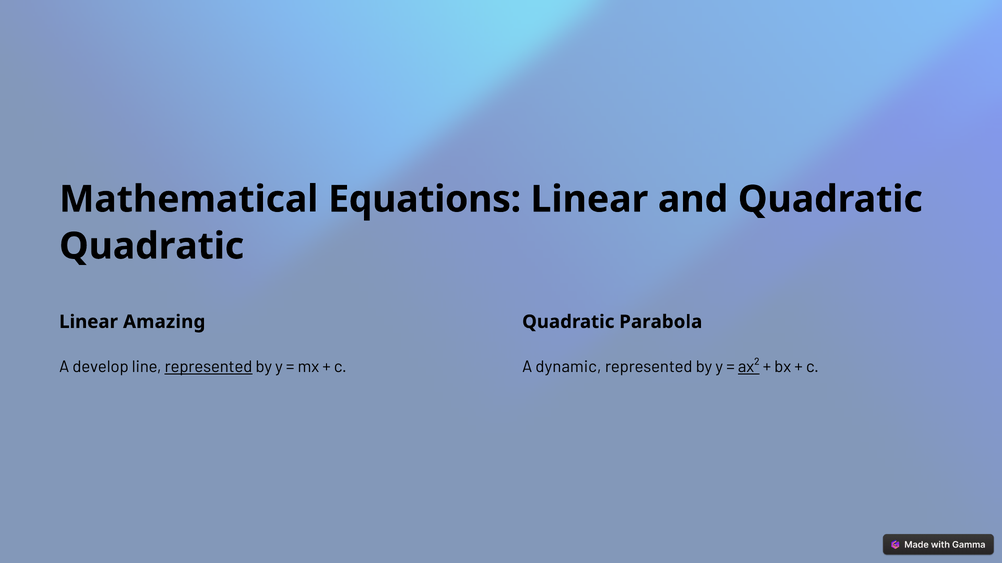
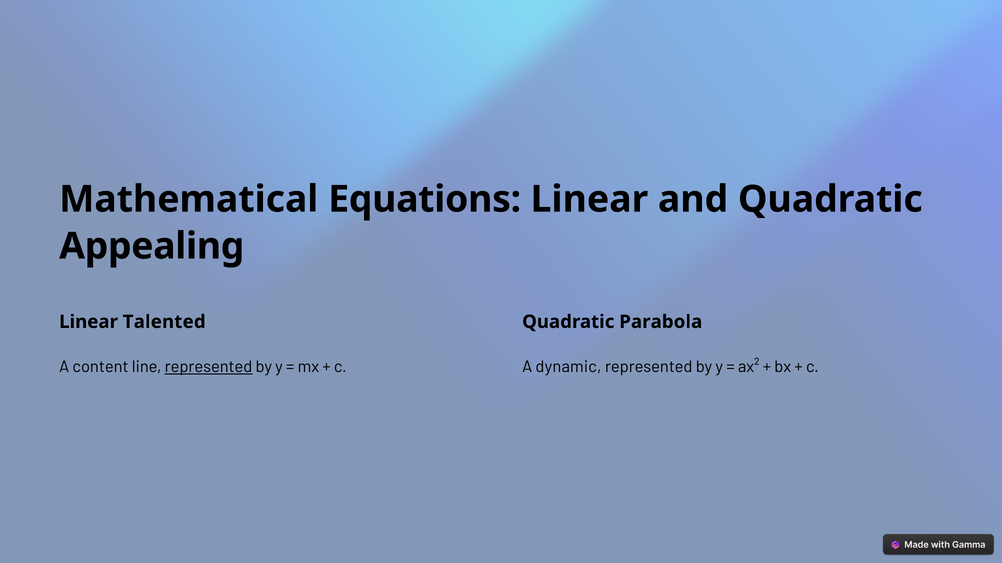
Quadratic: Quadratic -> Appealing (152, 246)
Amazing: Amazing -> Talented (164, 322)
develop: develop -> content (101, 367)
ax² underline: present -> none (749, 367)
